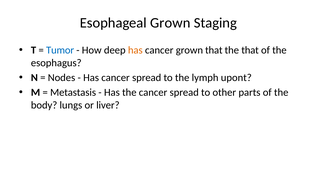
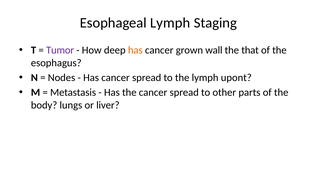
Esophageal Grown: Grown -> Lymph (170, 23)
Tumor colour: blue -> purple (60, 50)
grown that: that -> wall (214, 50)
